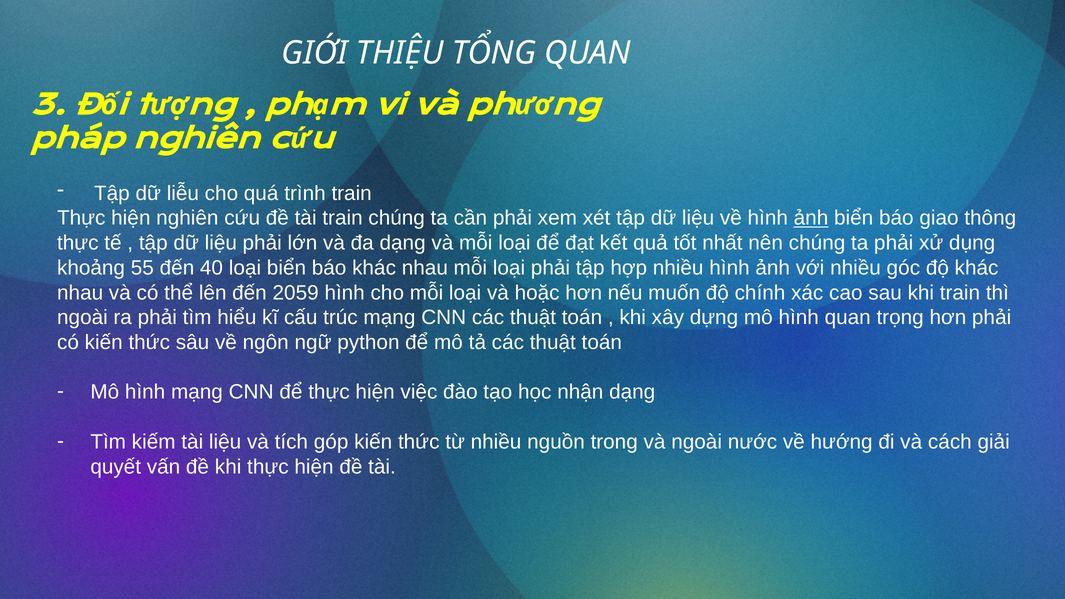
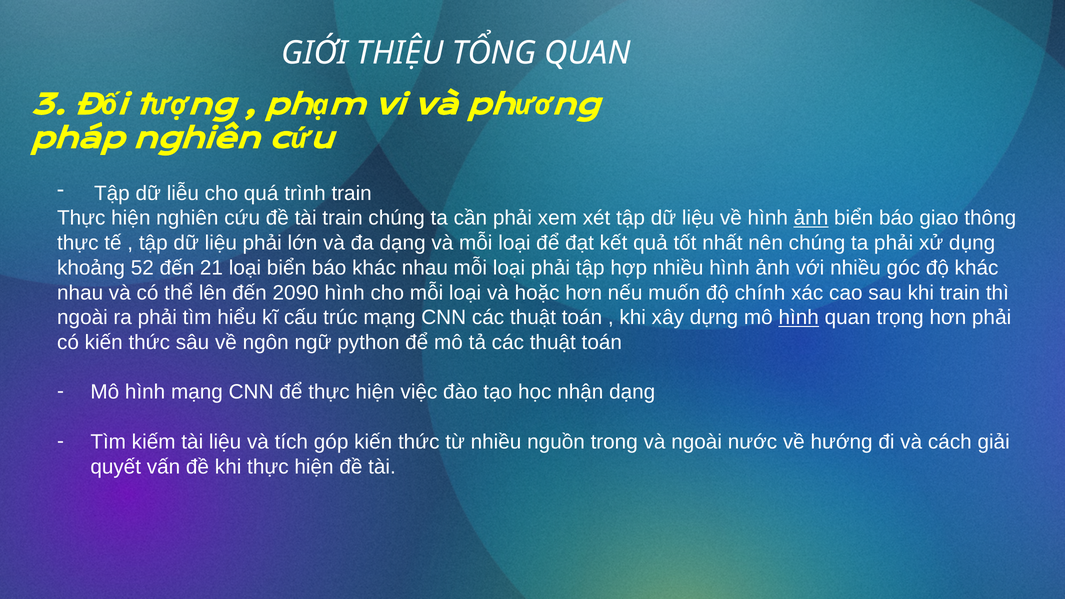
55: 55 -> 52 (142, 268)
40: 40 -> 21 (211, 268)
2059: 2059 -> 2090 (296, 293)
hình underline: none -> present (799, 318)
